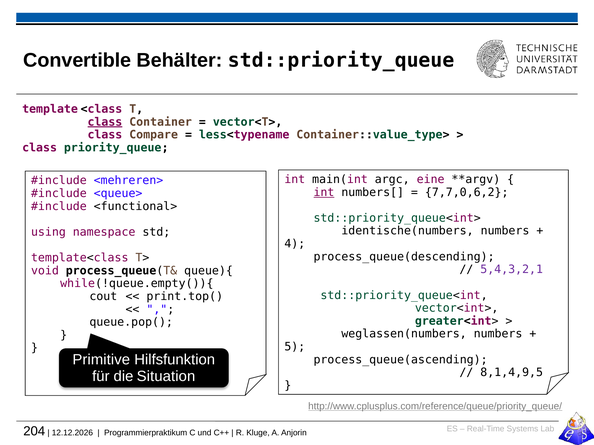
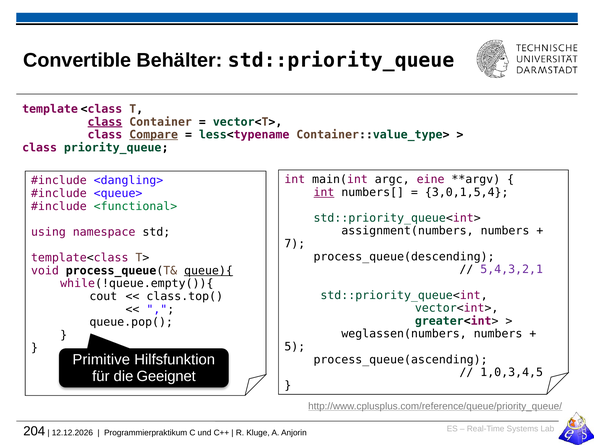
Compare underline: none -> present (154, 135)
<mehreren>: <mehreren> -> <dangling> (128, 181)
7,7,0,6,2: 7,7,0,6,2 -> 3,0,1,5,4 (467, 192)
<functional> colour: black -> green (135, 206)
identische(numbers: identische(numbers -> assignment(numbers (407, 231)
4: 4 -> 7 (295, 244)
queue){ underline: none -> present (208, 271)
print.top(: print.top( -> class.top( (185, 297)
8,1,4,9,5: 8,1,4,9,5 -> 1,0,3,4,5 (512, 373)
Situation: Situation -> Geeignet (166, 377)
